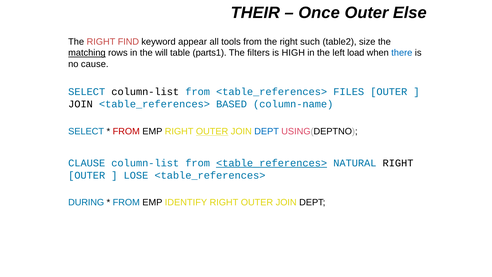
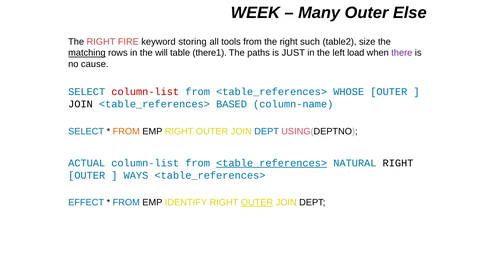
THEIR: THEIR -> WEEK (255, 13)
Once: Once -> Many (319, 13)
FIND: FIND -> FIRE (128, 42)
appear: appear -> storing (193, 42)
parts1: parts1 -> there1 (210, 53)
filters: filters -> paths (259, 53)
HIGH: HIGH -> JUST (293, 53)
there colour: blue -> purple (402, 53)
column-list colour: black -> red (145, 92)
FILES: FILES -> WHOSE (349, 92)
FROM colour: red -> orange (126, 131)
OUTER underline: present -> none (212, 131)
CLAUSE: CLAUSE -> ACTUAL (87, 163)
LOSE: LOSE -> WAYS (136, 175)
DURING: DURING -> EFFECT (86, 202)
OUTER underline: none -> present (257, 202)
